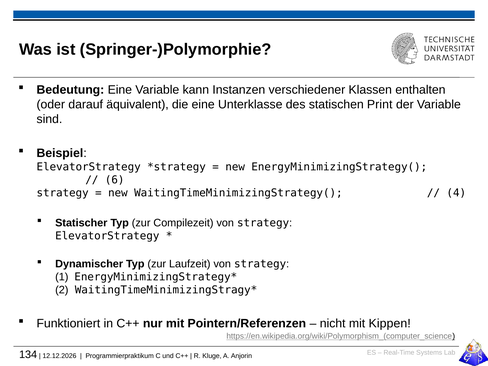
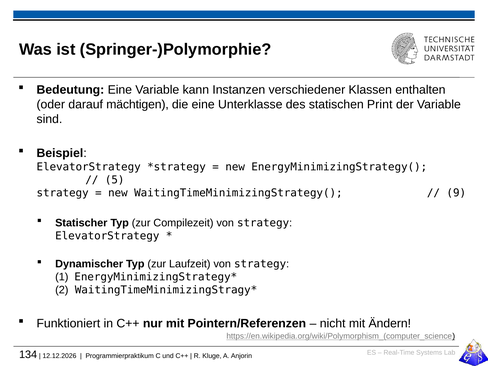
äquivalent: äquivalent -> mächtigen (138, 104)
6: 6 -> 5 (115, 180)
4: 4 -> 9 (456, 193)
Kippen: Kippen -> Ändern (390, 323)
